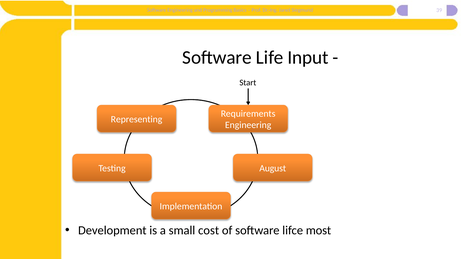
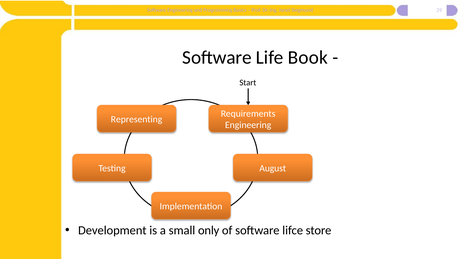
Input: Input -> Book (308, 57)
cost: cost -> only (209, 231)
most: most -> store (319, 231)
